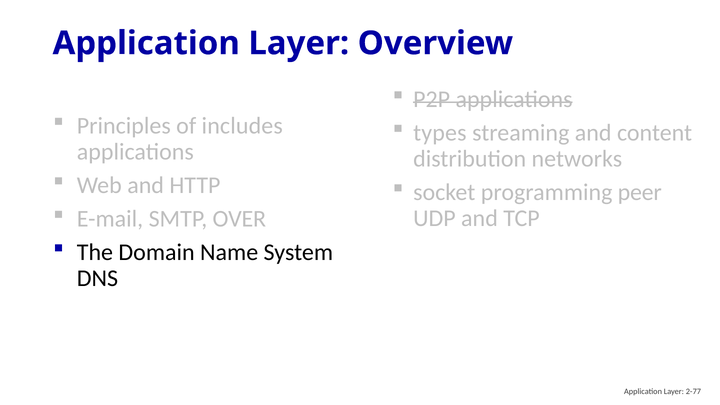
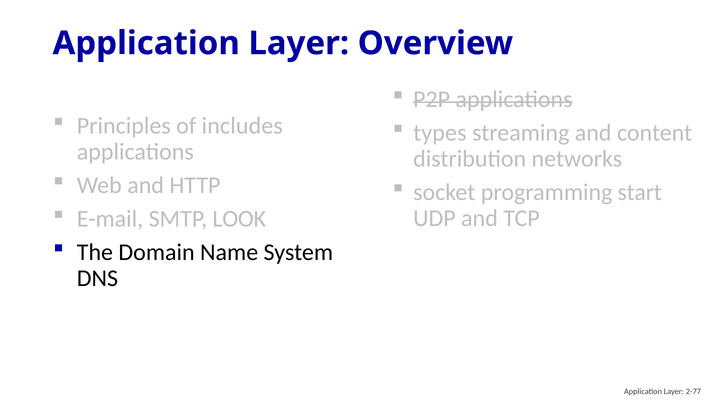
peer: peer -> start (640, 192)
OVER: OVER -> LOOK (239, 219)
